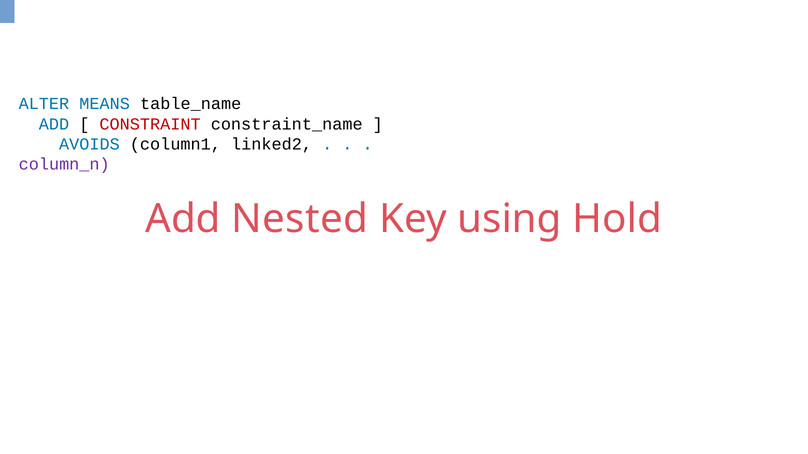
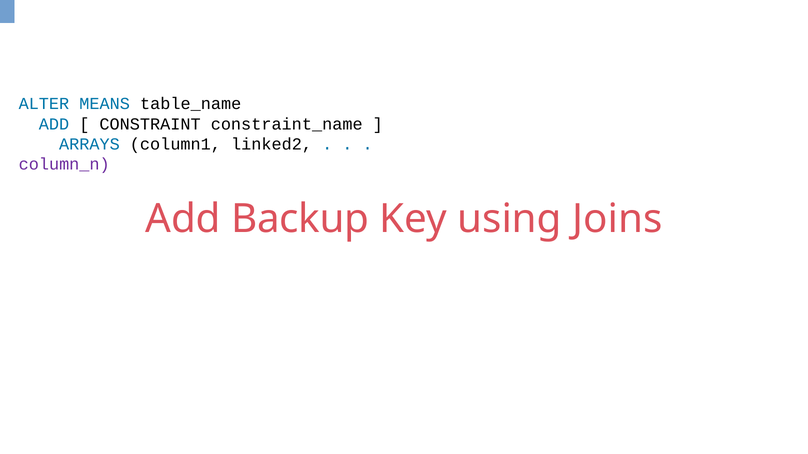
CONSTRAINT colour: red -> black (150, 124)
AVOIDS: AVOIDS -> ARRAYS (89, 144)
Nested: Nested -> Backup (300, 219)
Hold: Hold -> Joins (617, 219)
